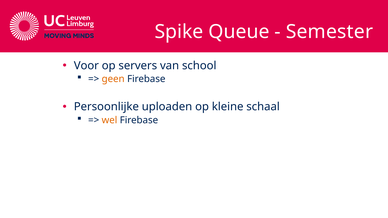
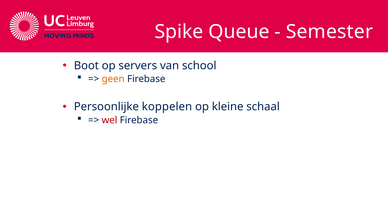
Voor: Voor -> Boot (86, 66)
uploaden: uploaden -> koppelen (167, 107)
wel colour: orange -> red (109, 120)
